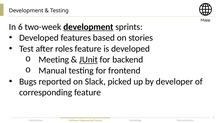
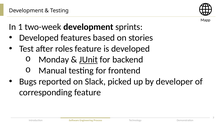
6: 6 -> 1 (20, 27)
development underline: present -> none (88, 27)
Meeting: Meeting -> Monday (54, 59)
